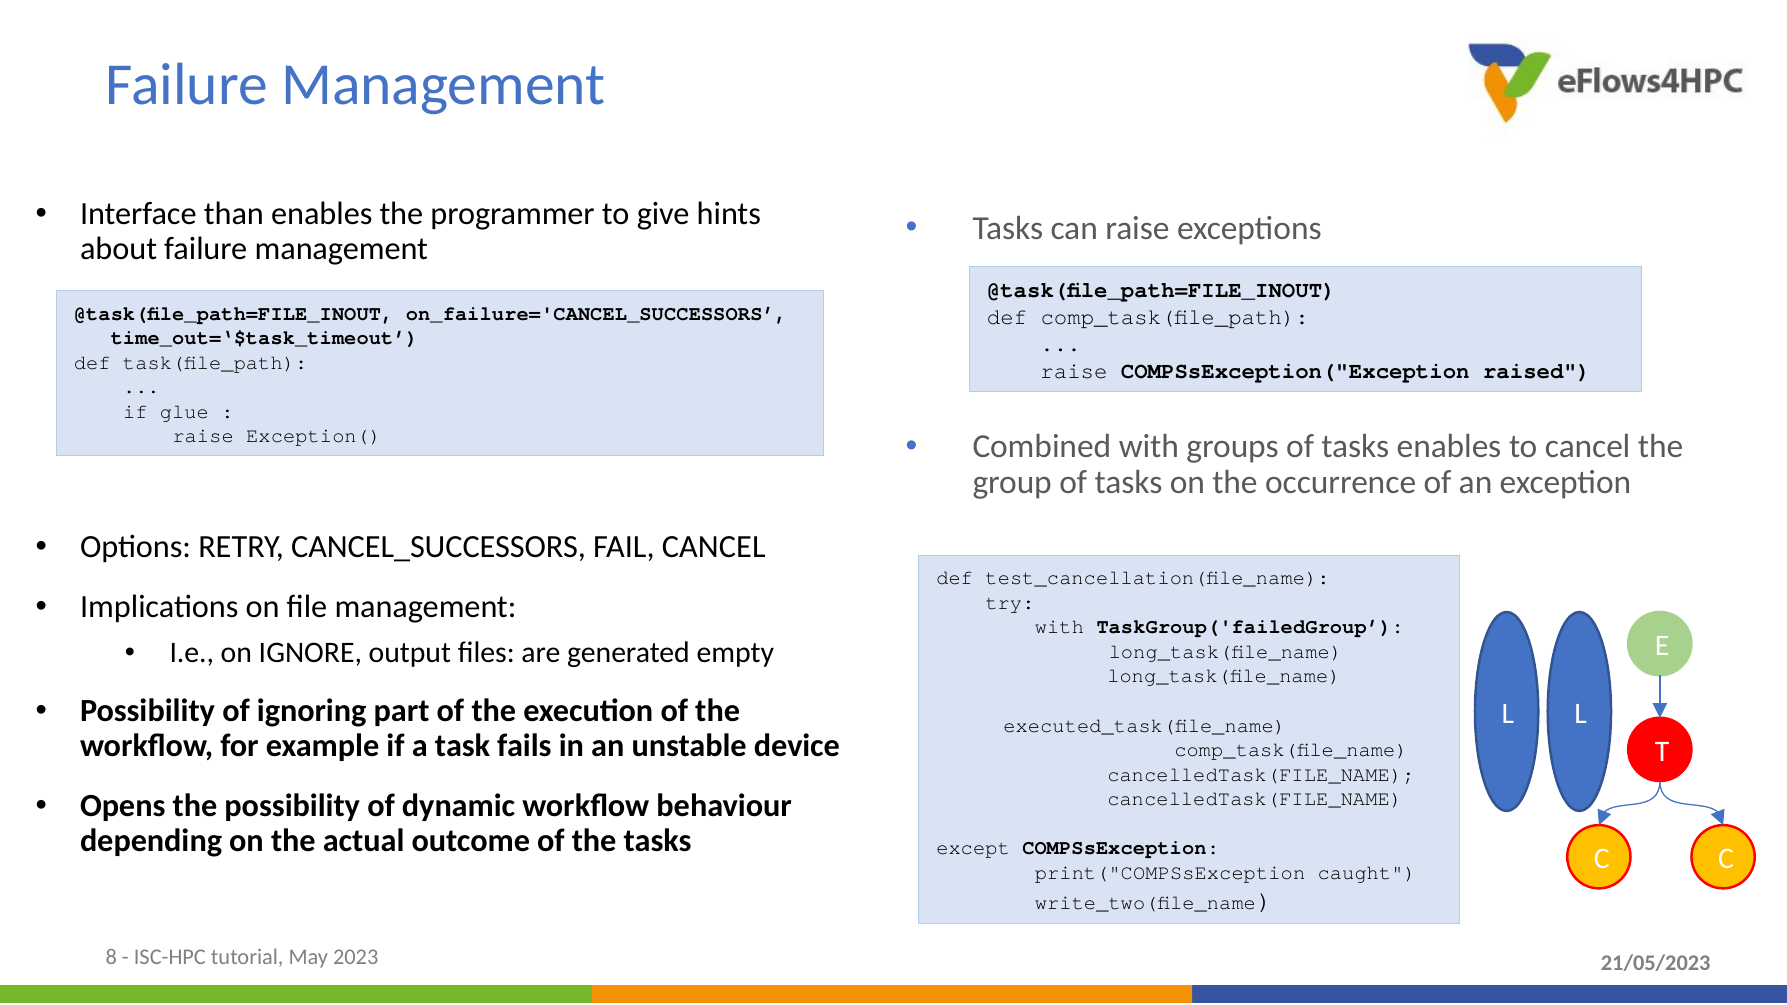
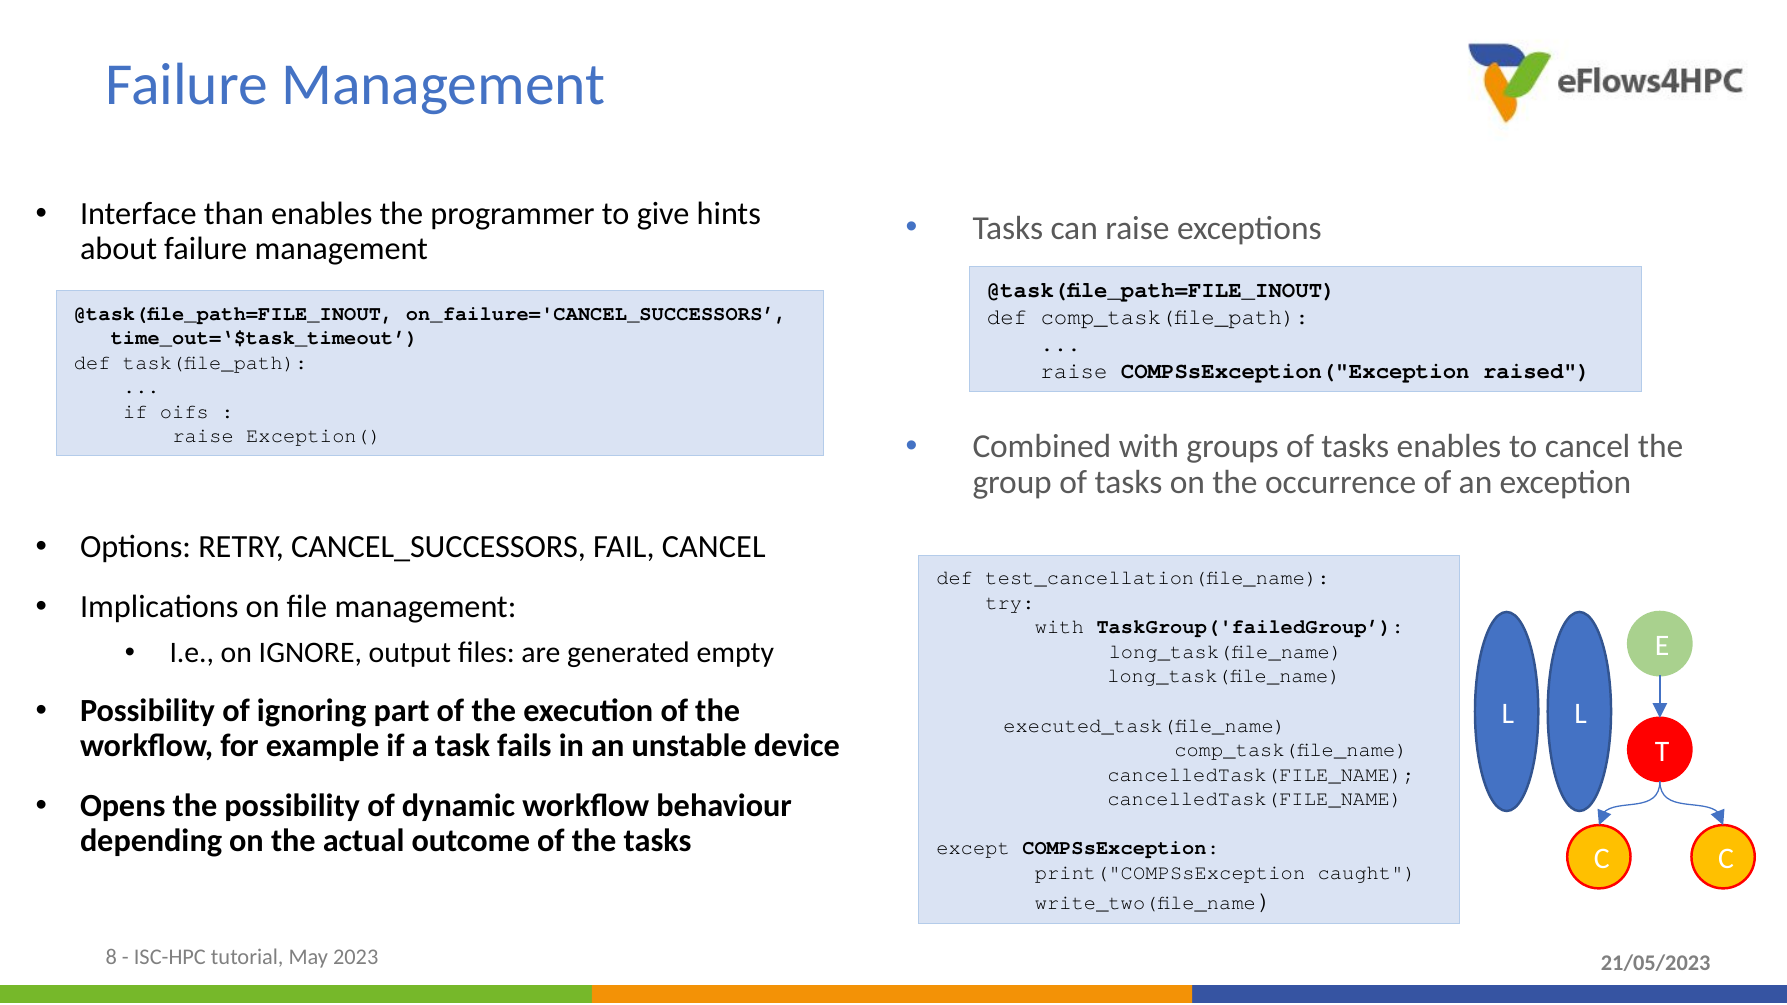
glue: glue -> oifs (184, 412)
